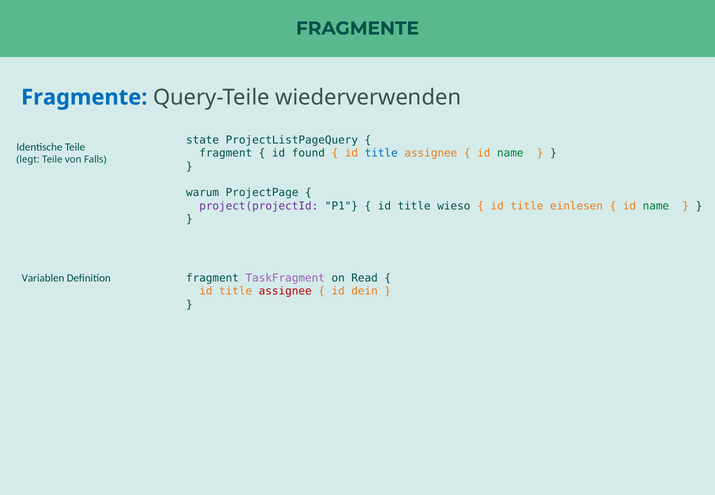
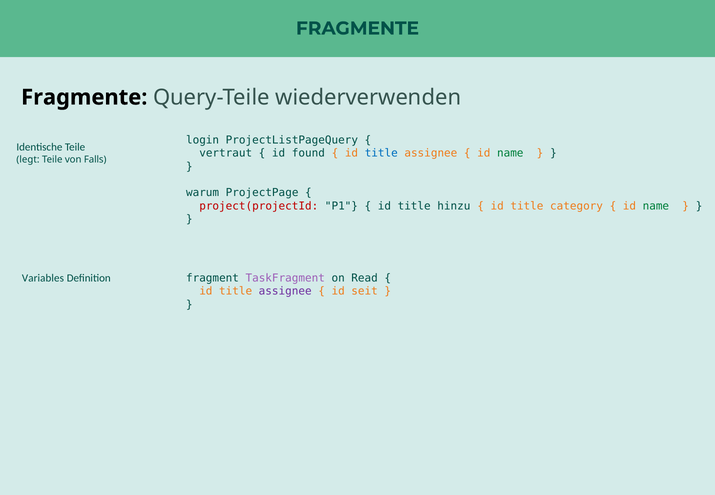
Fragmente colour: blue -> black (84, 97)
state: state -> login (203, 140)
fragment: fragment -> vertraut (226, 153)
project(projectId colour: purple -> red (259, 206)
wieso: wieso -> hinzu (454, 206)
einlesen: einlesen -> category (577, 206)
Variablen: Variablen -> Variables (43, 278)
assignee colour: red -> purple (285, 291)
dein: dein -> seit (365, 291)
